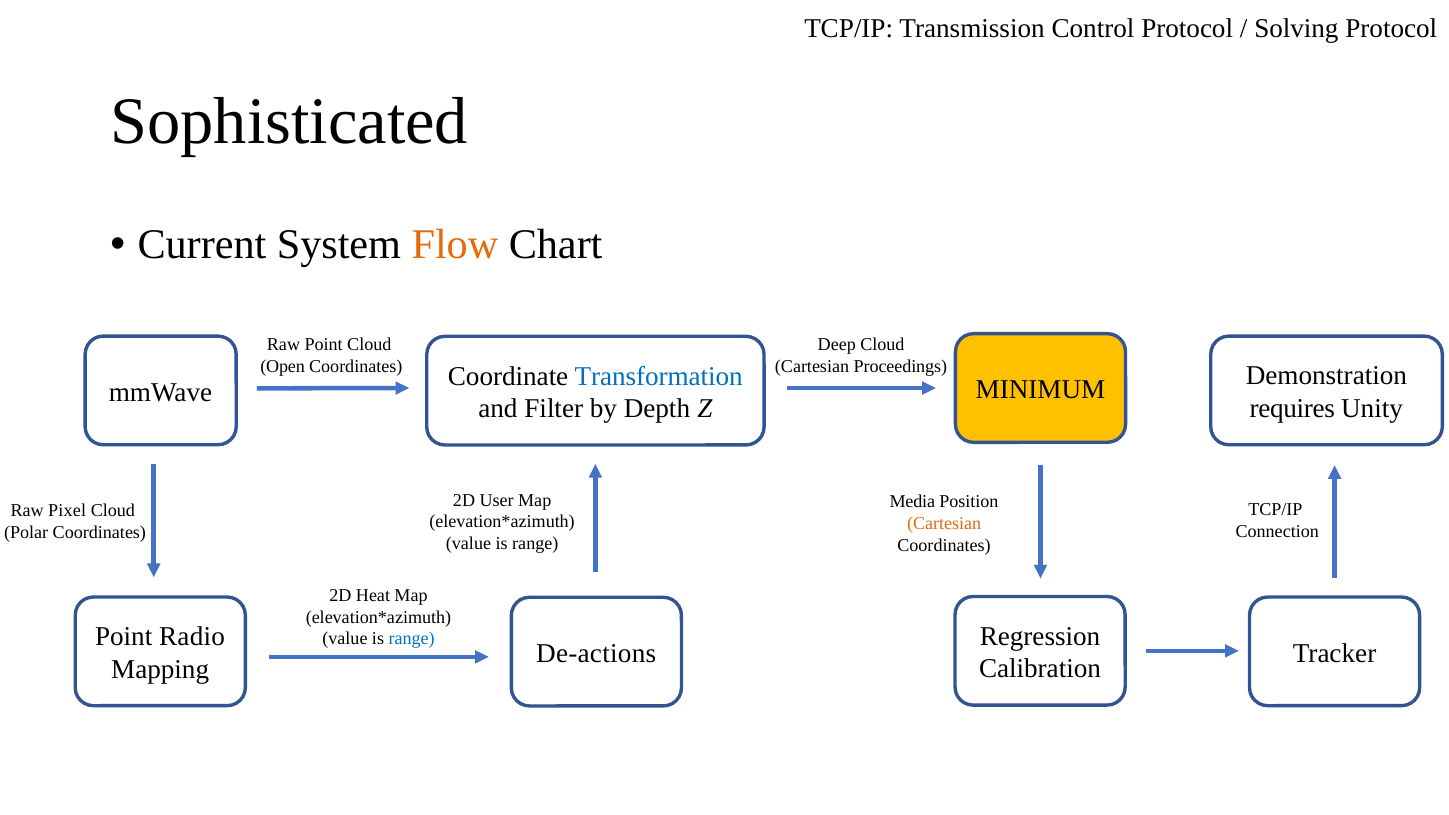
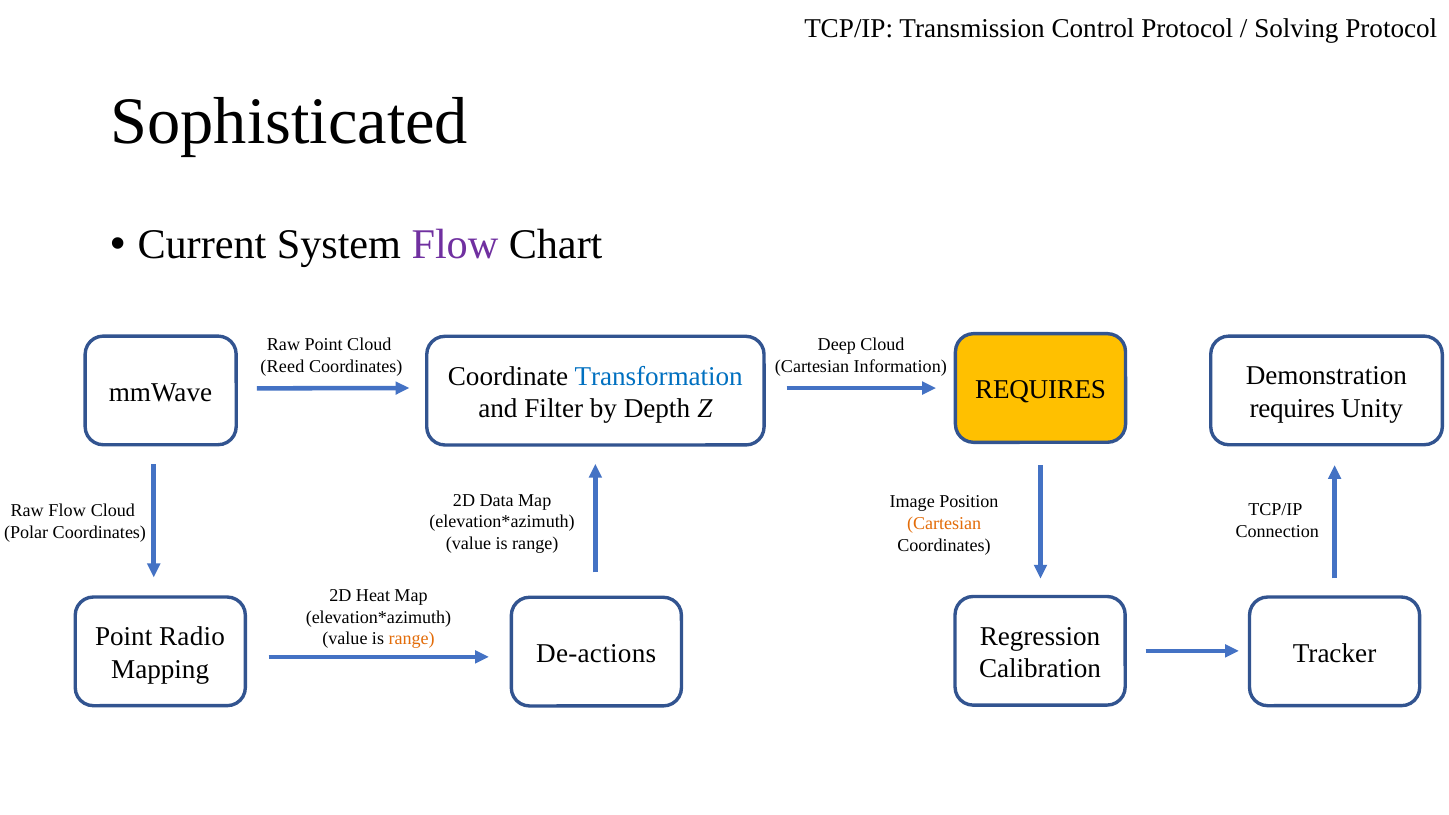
Flow colour: orange -> purple (455, 245)
Open: Open -> Reed (282, 366)
Proceedings: Proceedings -> Information (900, 366)
MINIMUM: MINIMUM -> REQUIRES (1041, 390)
User: User -> Data (497, 500)
Media: Media -> Image (912, 502)
Raw Pixel: Pixel -> Flow (67, 511)
range colour: blue -> orange (412, 639)
